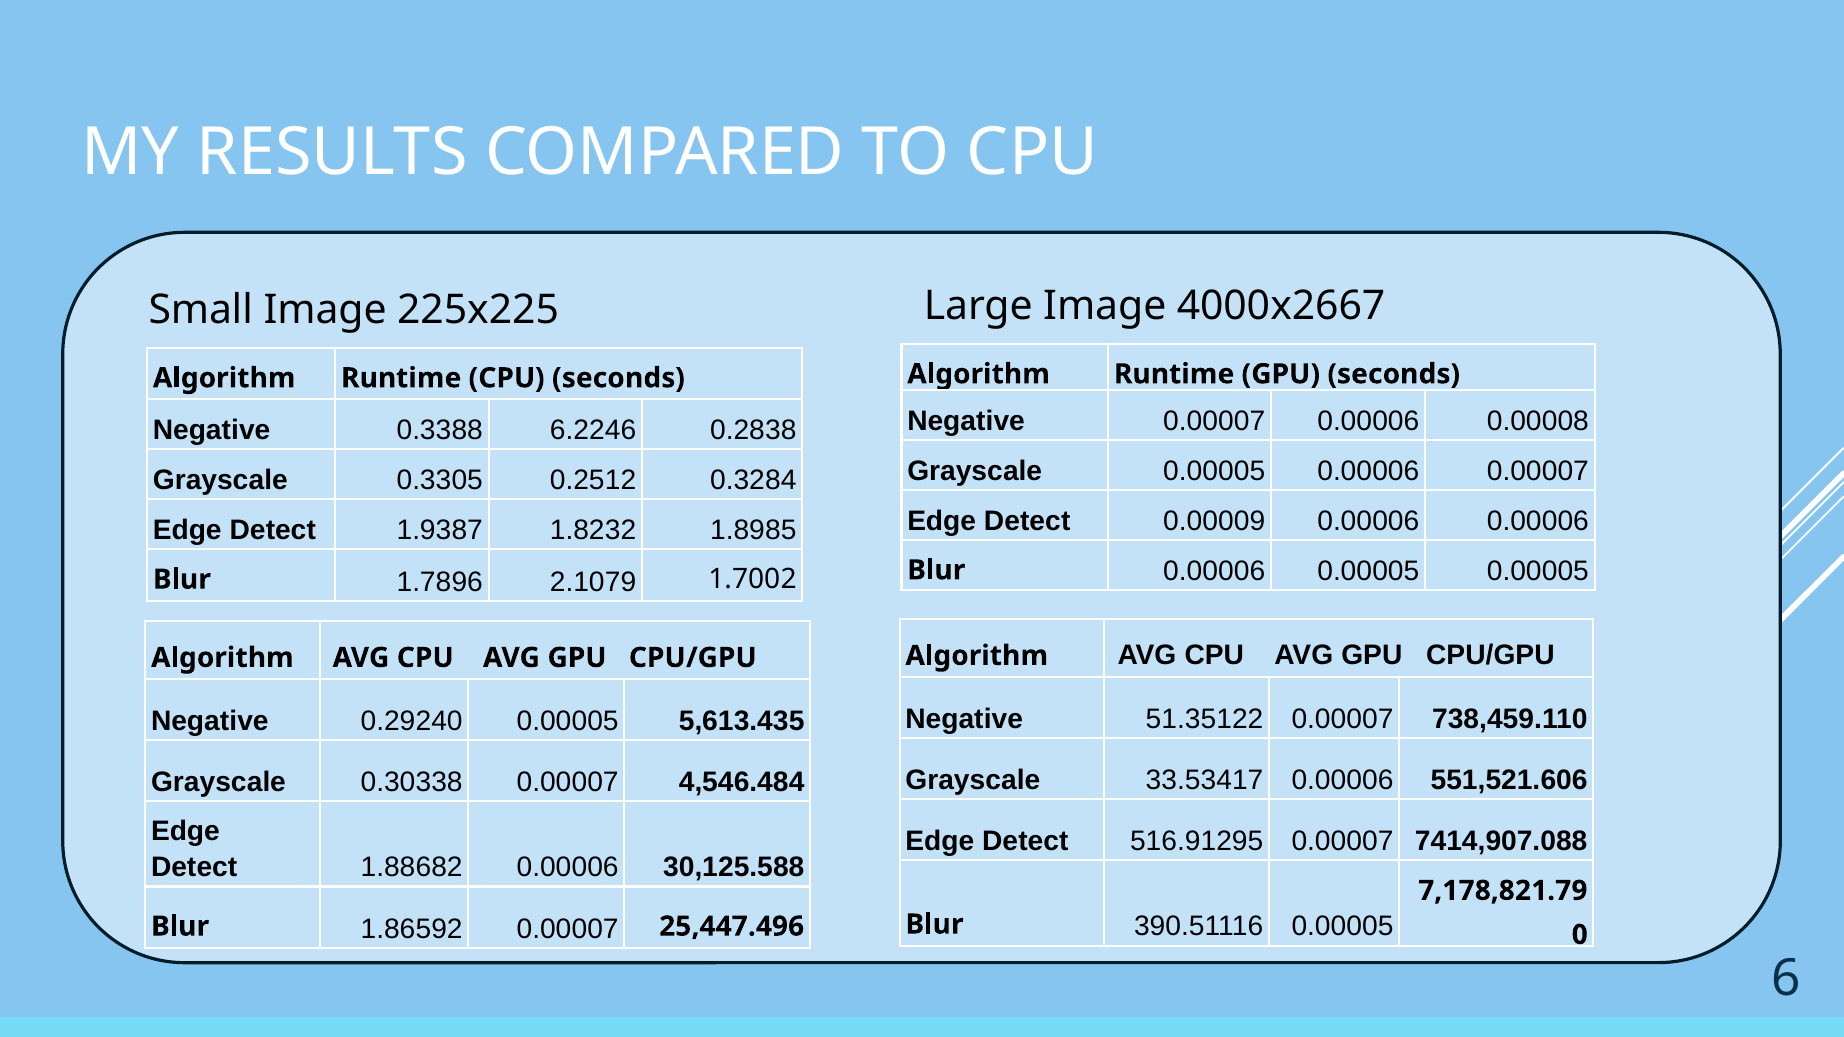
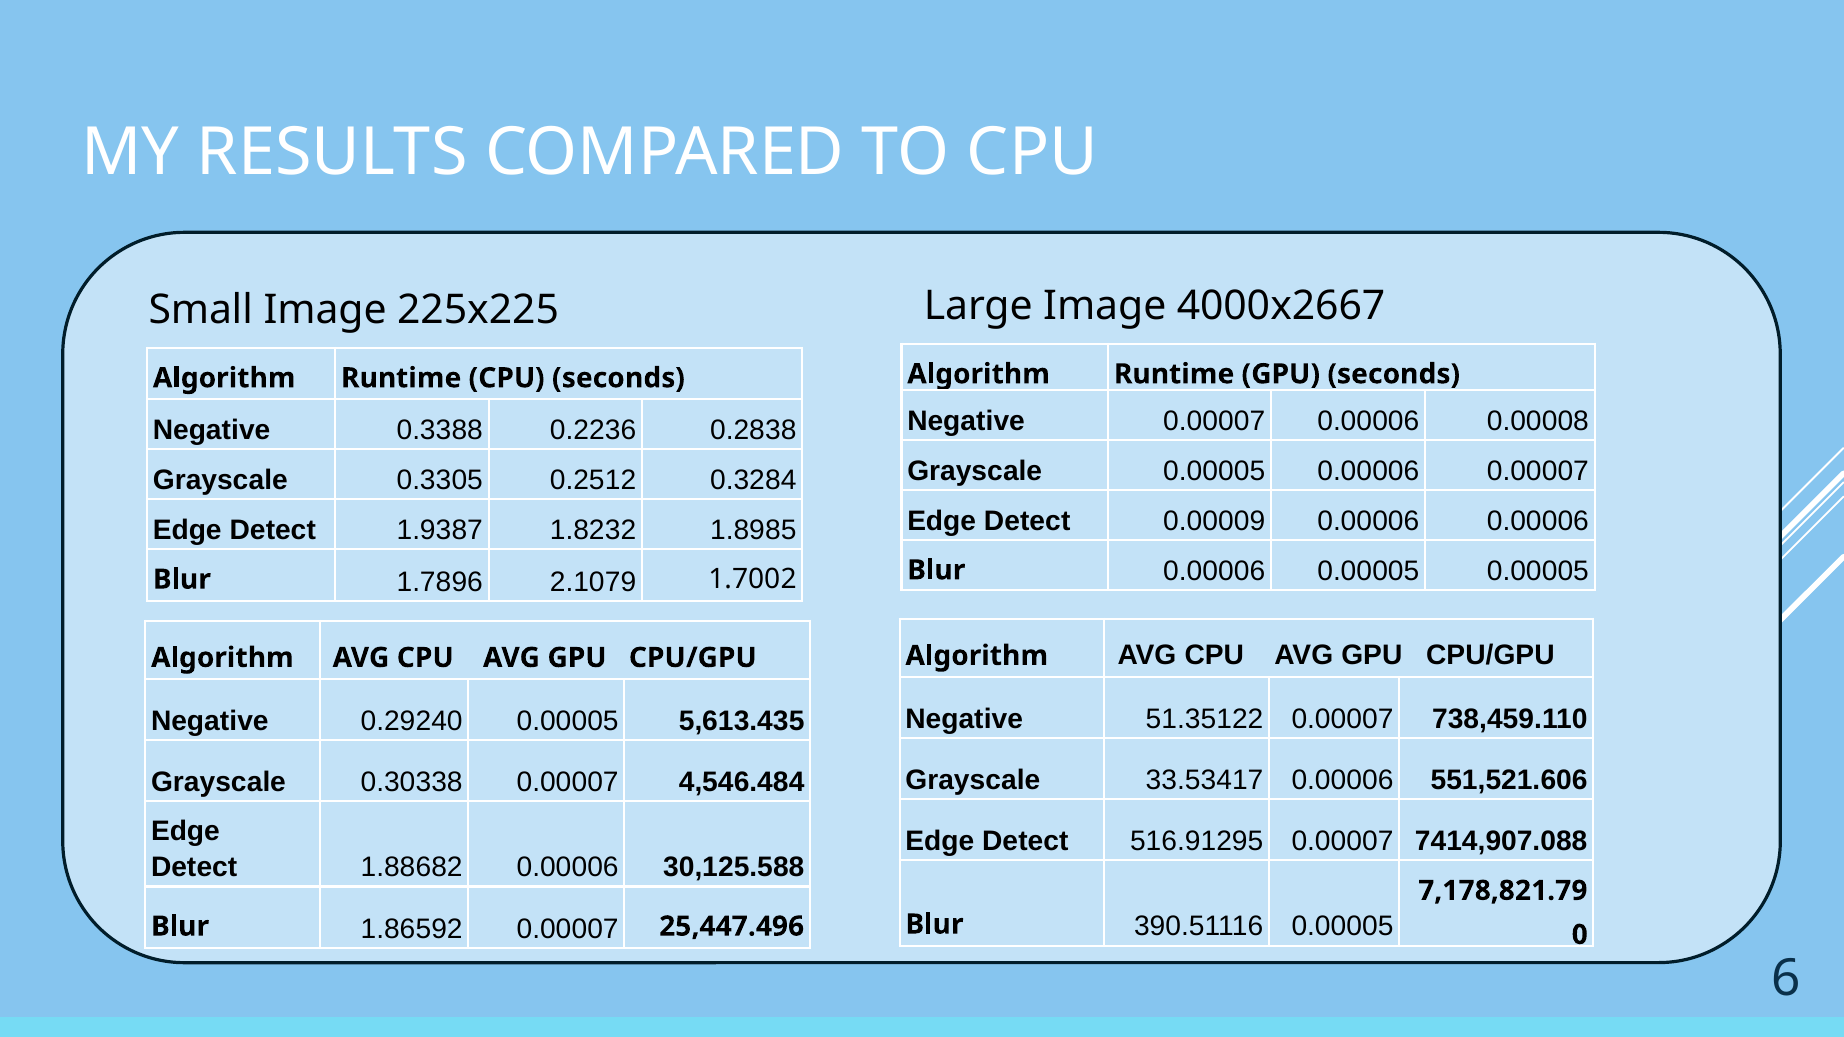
6.2246: 6.2246 -> 0.2236 (593, 430)
